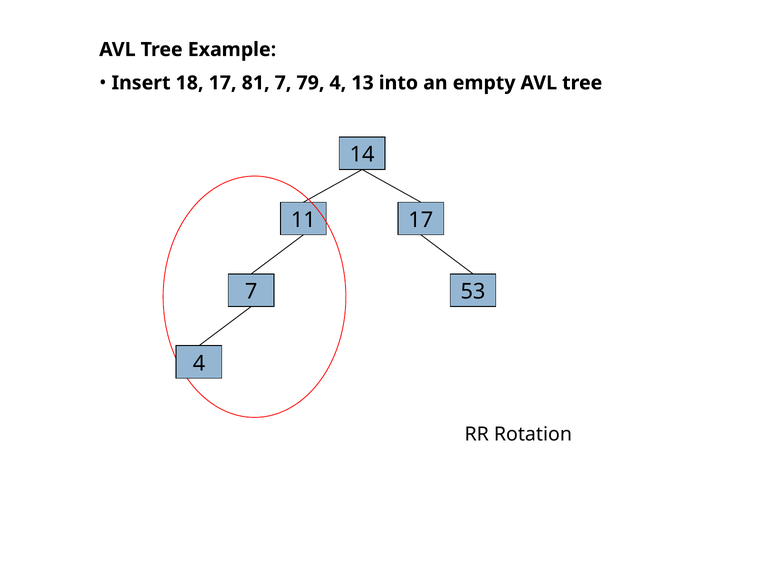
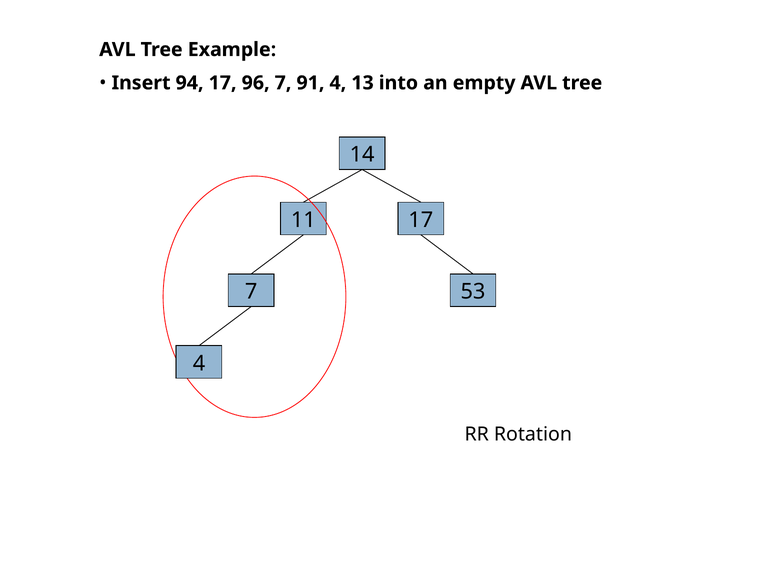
18: 18 -> 94 (190, 83)
81: 81 -> 96 (256, 83)
79: 79 -> 91 (310, 83)
